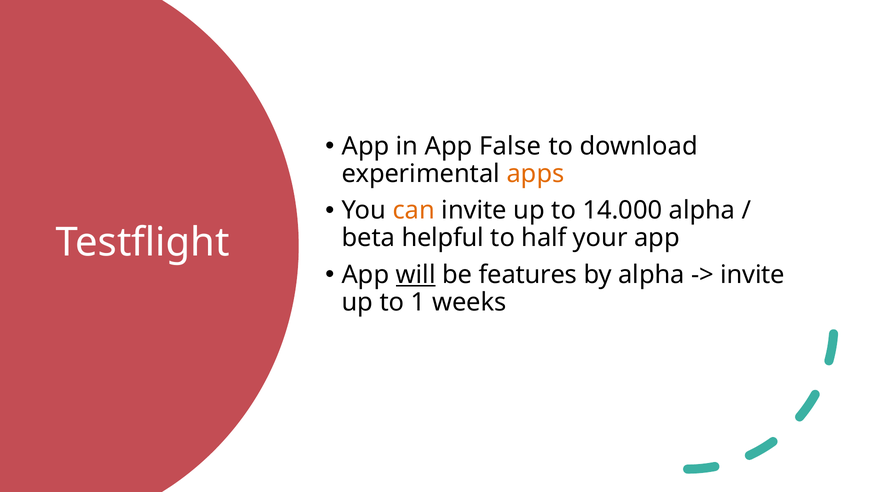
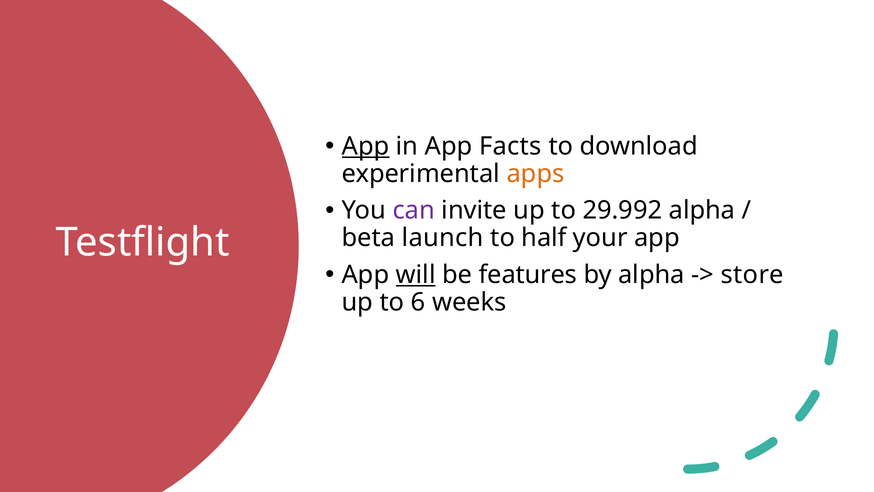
App underline: none -> present (366, 146)
False: False -> Facts (510, 146)
can colour: orange -> purple (414, 210)
14.000: 14.000 -> 29.992 (622, 210)
helpful: helpful -> launch (443, 238)
invite: invite -> store (752, 274)
1: 1 -> 6 (418, 302)
